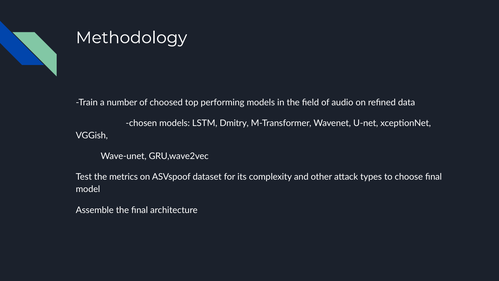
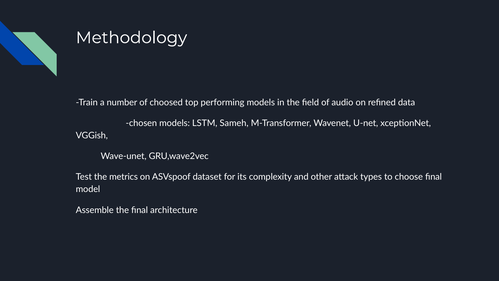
Dmitry: Dmitry -> Sameh (234, 123)
